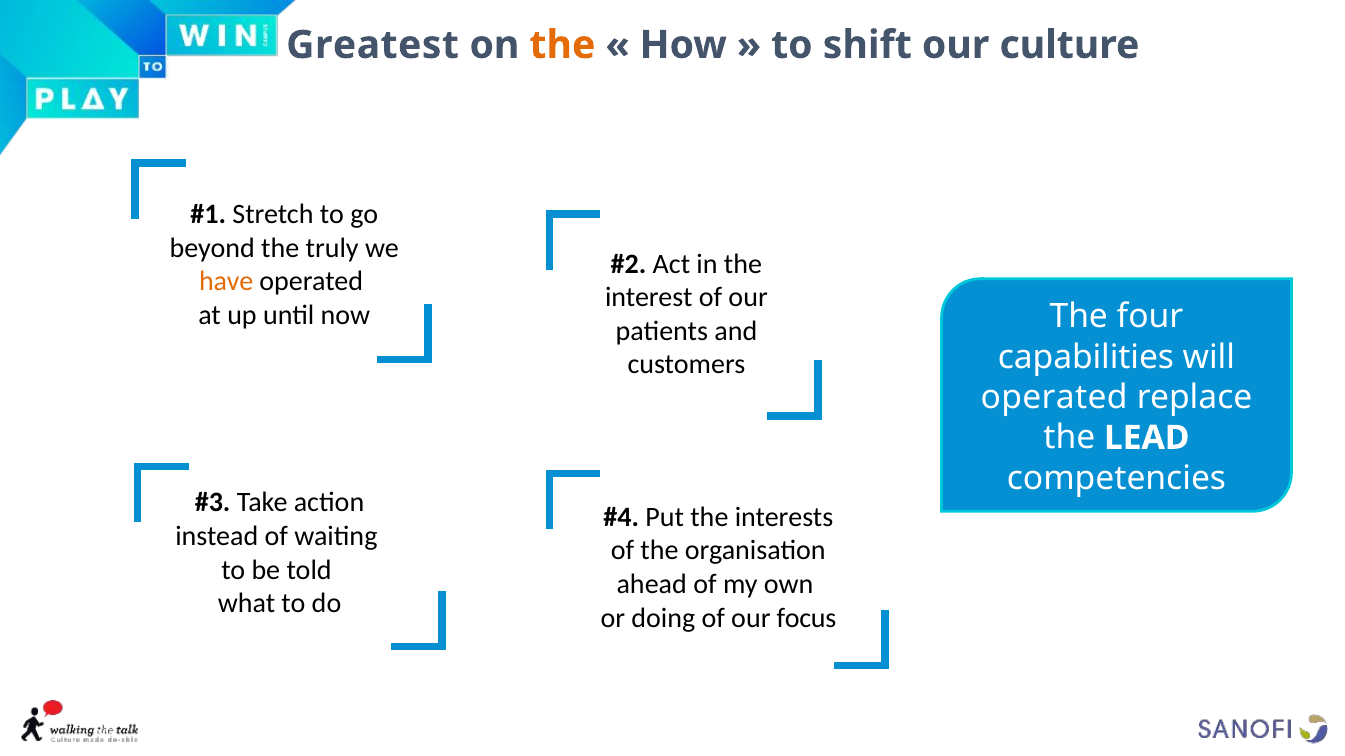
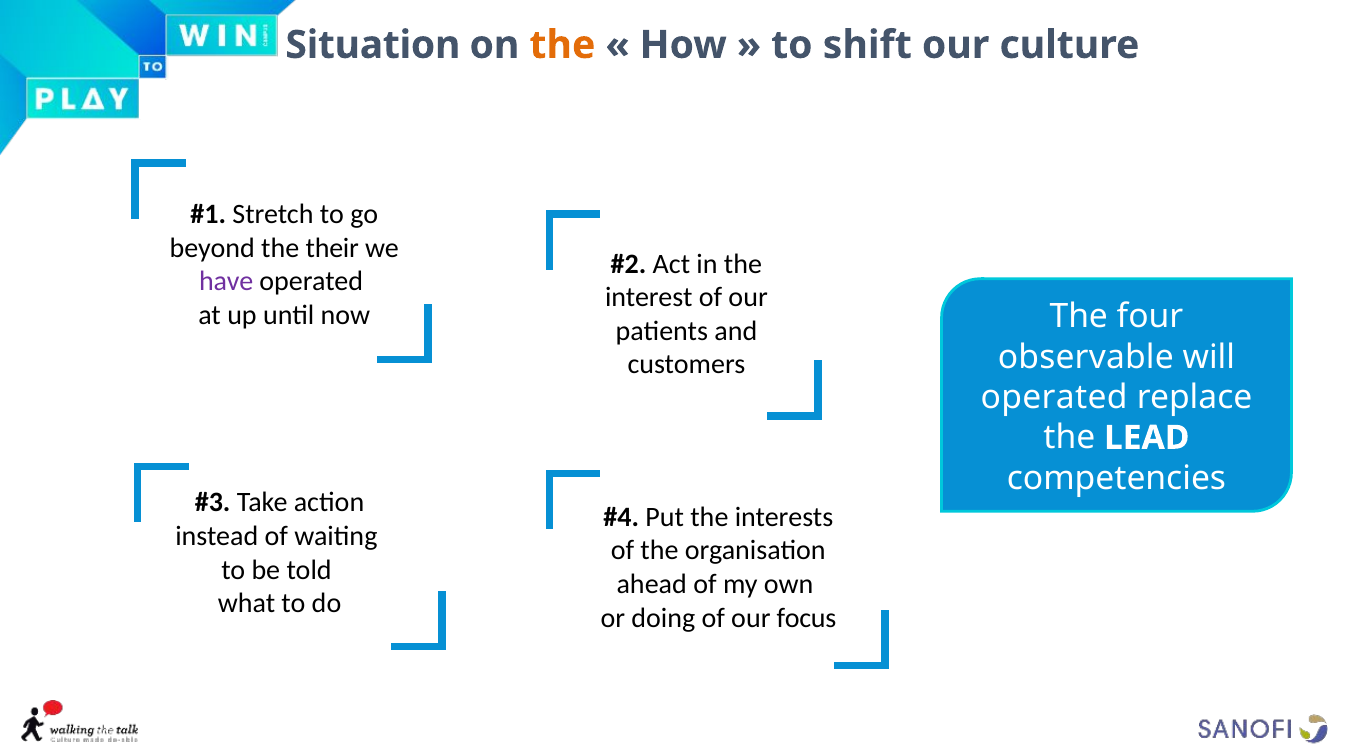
Greatest: Greatest -> Situation (373, 45)
truly: truly -> their (332, 248)
have colour: orange -> purple (226, 282)
capabilities: capabilities -> observable (1086, 357)
